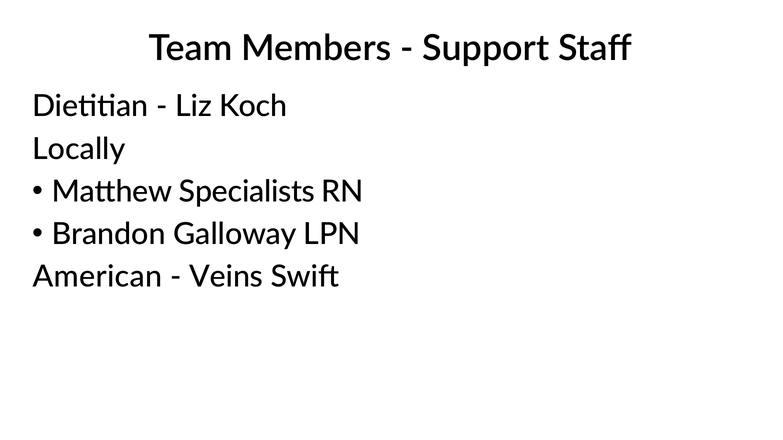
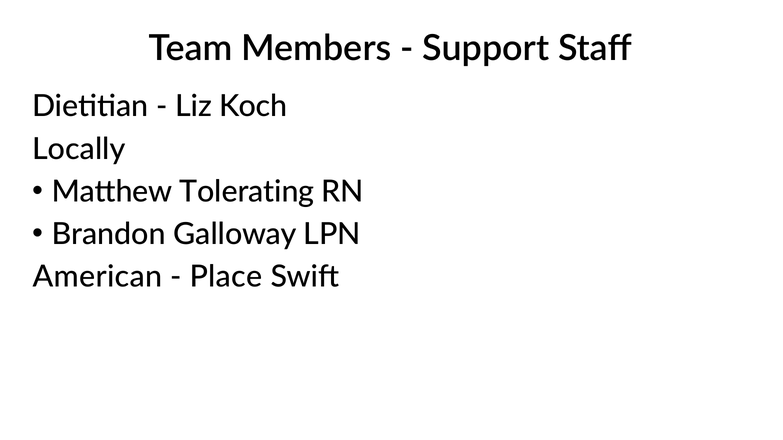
Specialists: Specialists -> Tolerating (247, 192)
Veins: Veins -> Place (226, 277)
